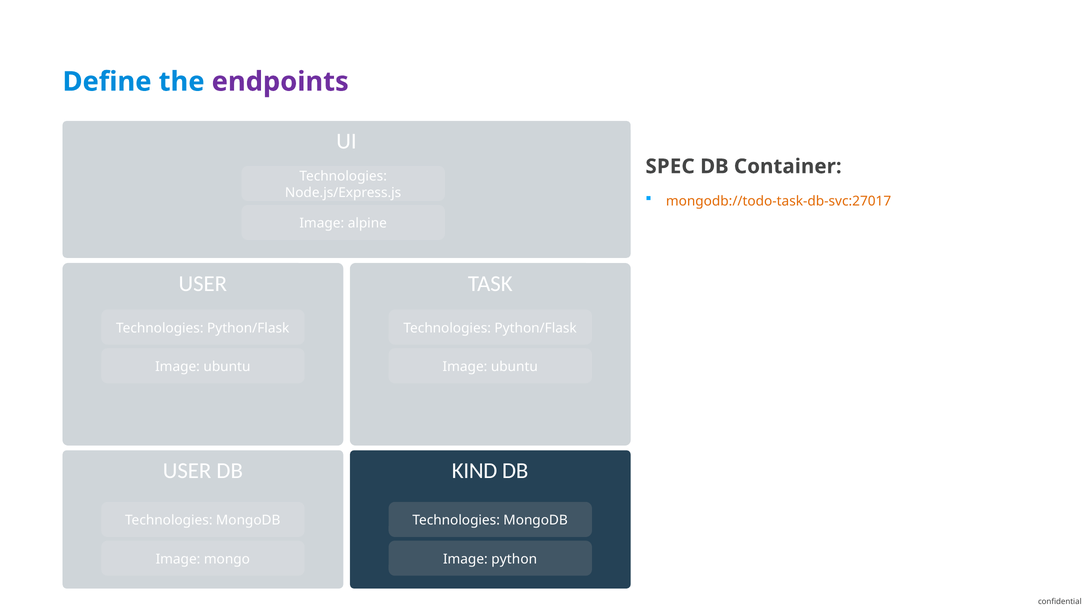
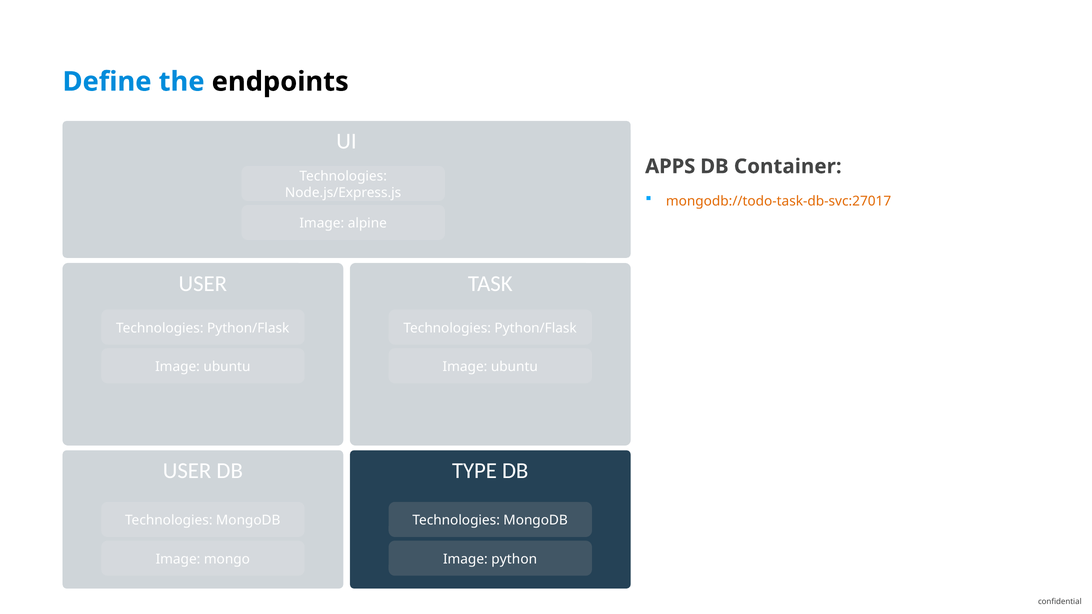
endpoints colour: purple -> black (280, 82)
SPEC: SPEC -> APPS (670, 167)
KIND: KIND -> TYPE (475, 471)
